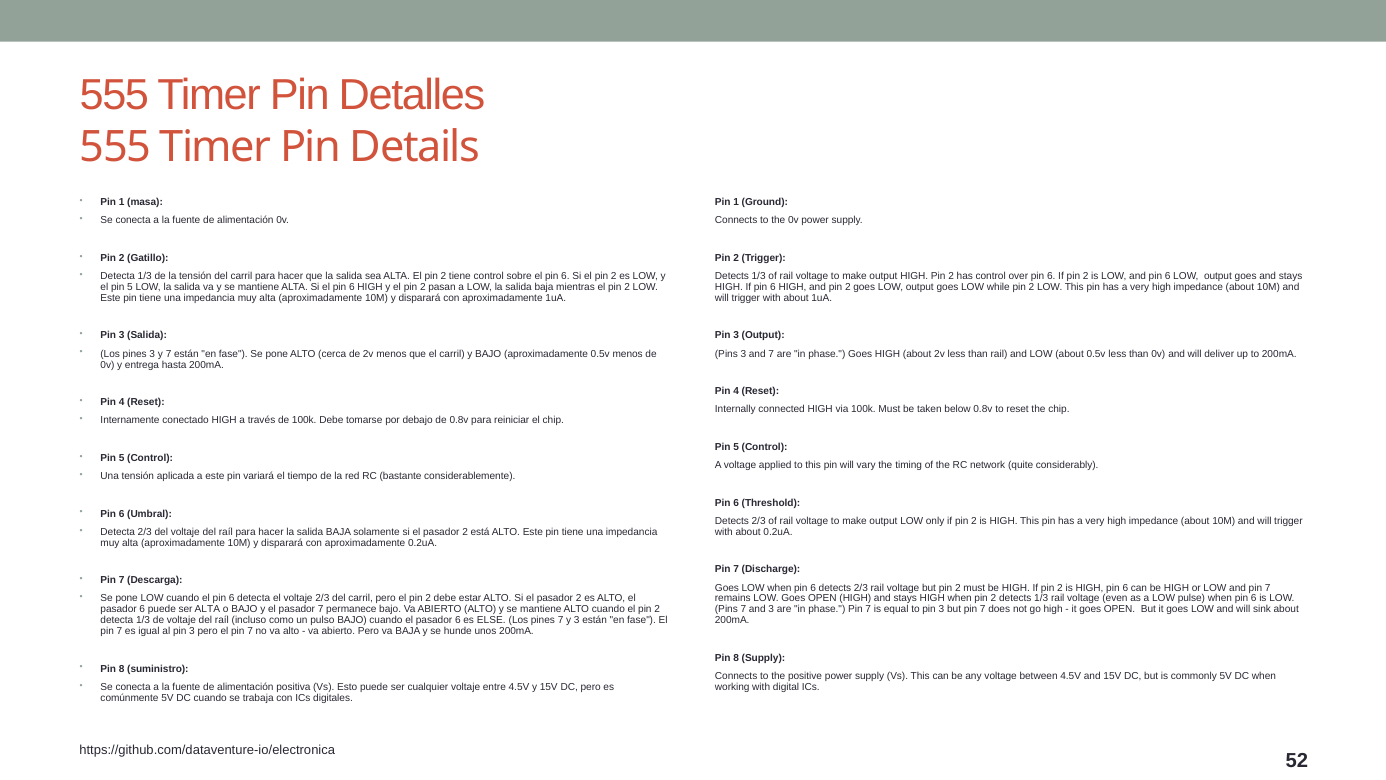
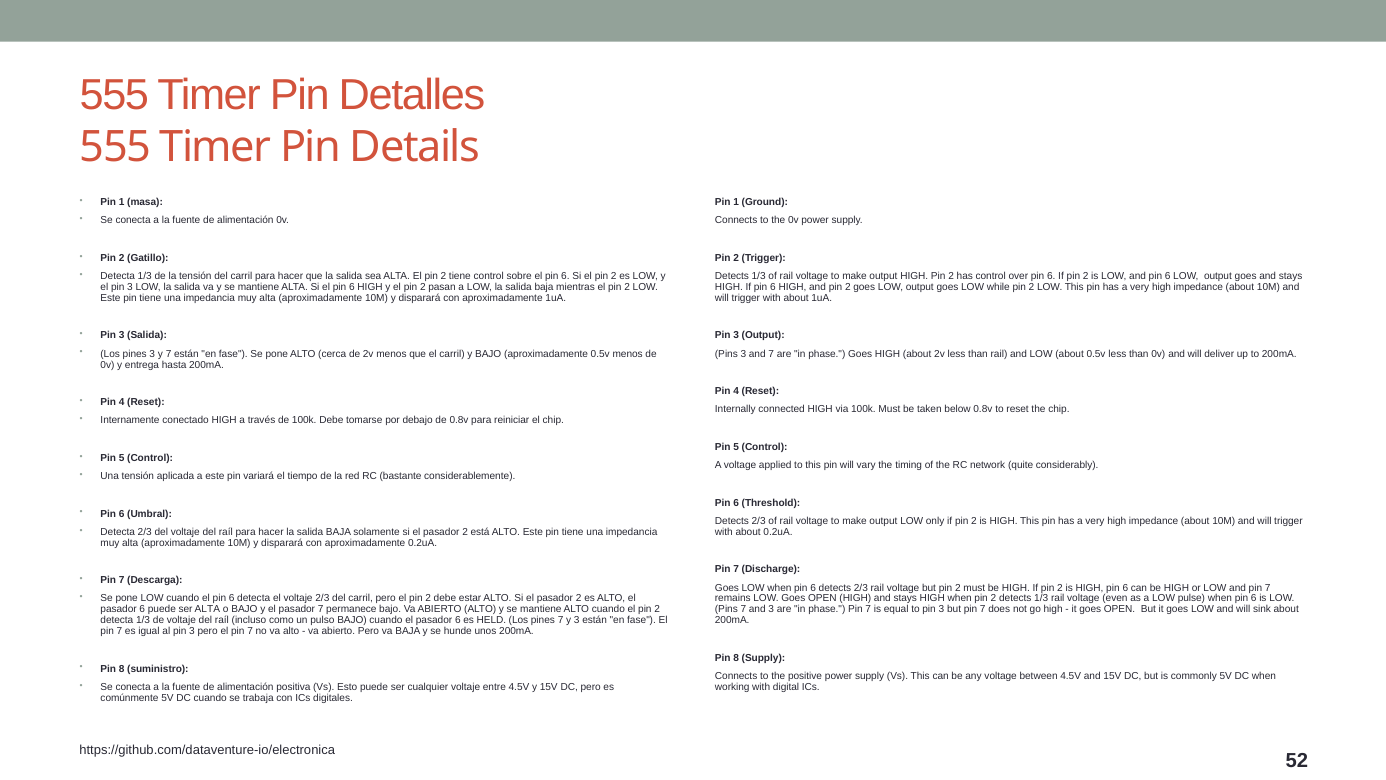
el pin 5: 5 -> 3 (130, 287)
ELSE: ELSE -> HELD (491, 620)
